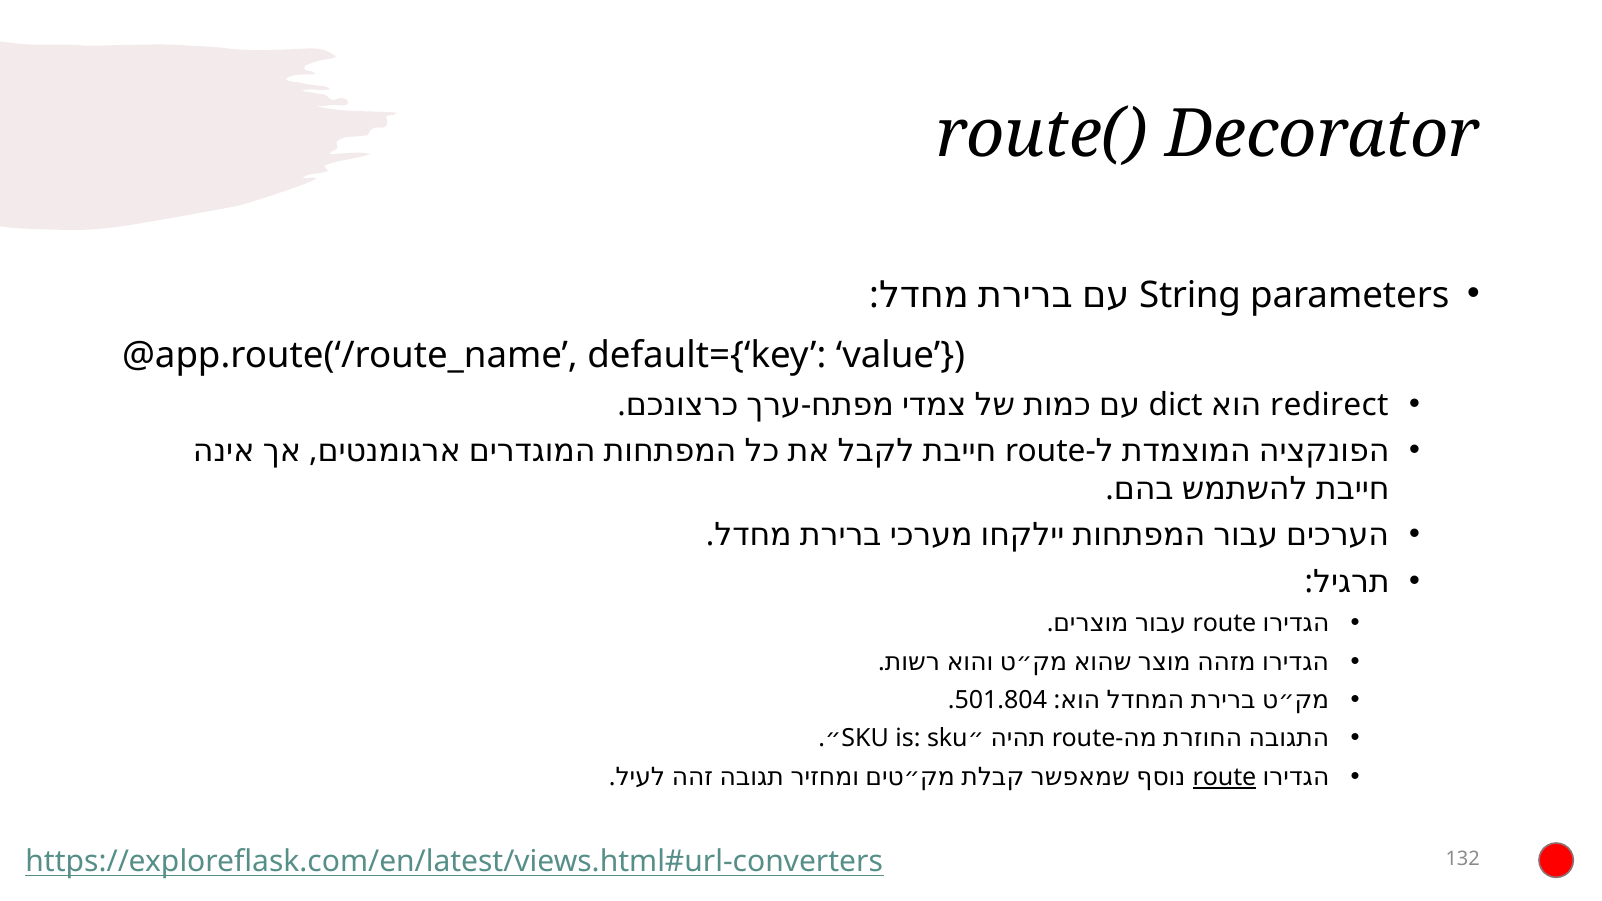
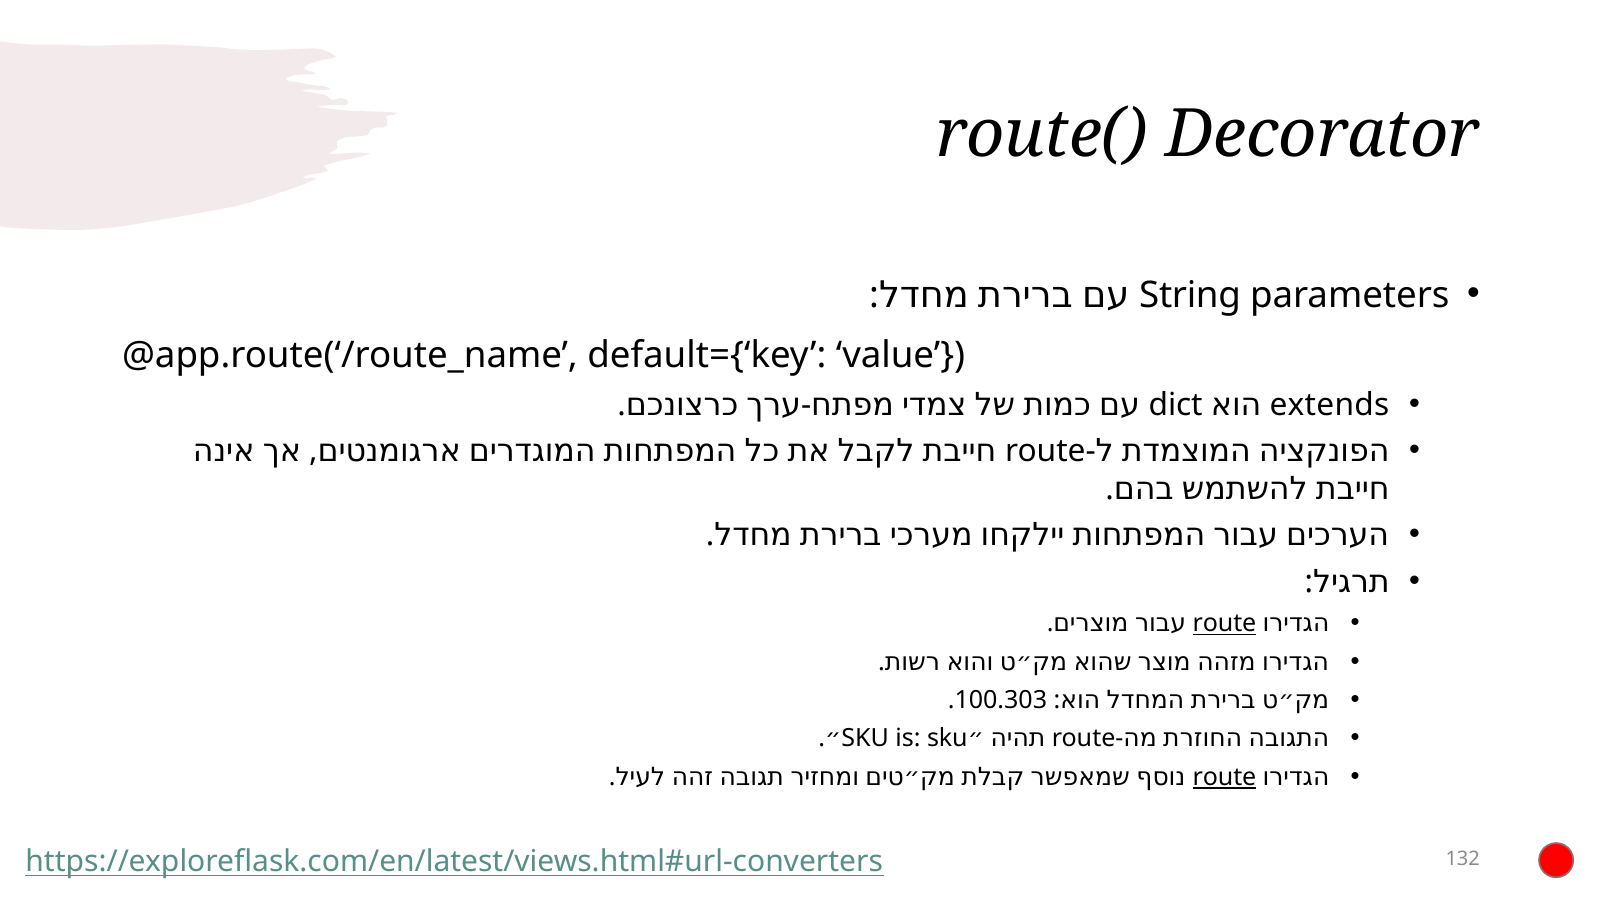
redirect: redirect -> extends (1329, 405)
route underline: none -> present (1224, 624)
501.804: 501.804 -> 100.303 (1001, 700)
